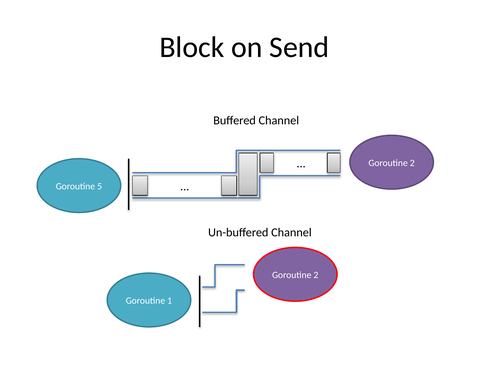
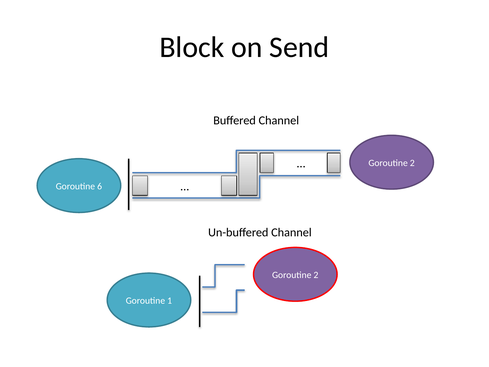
5: 5 -> 6 (100, 186)
